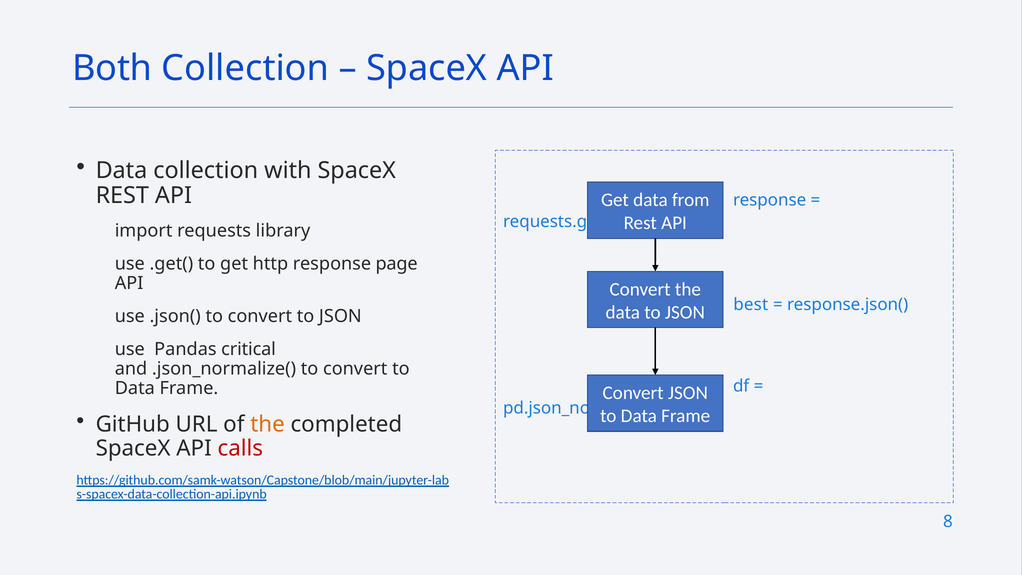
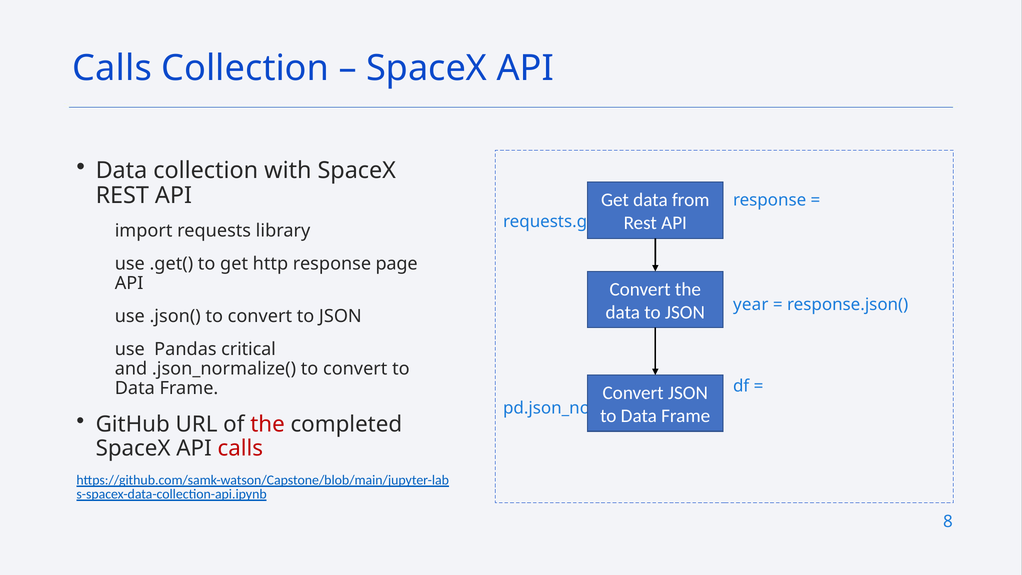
Both: Both -> Calls (112, 68)
best: best -> year (751, 305)
the colour: orange -> red (268, 424)
